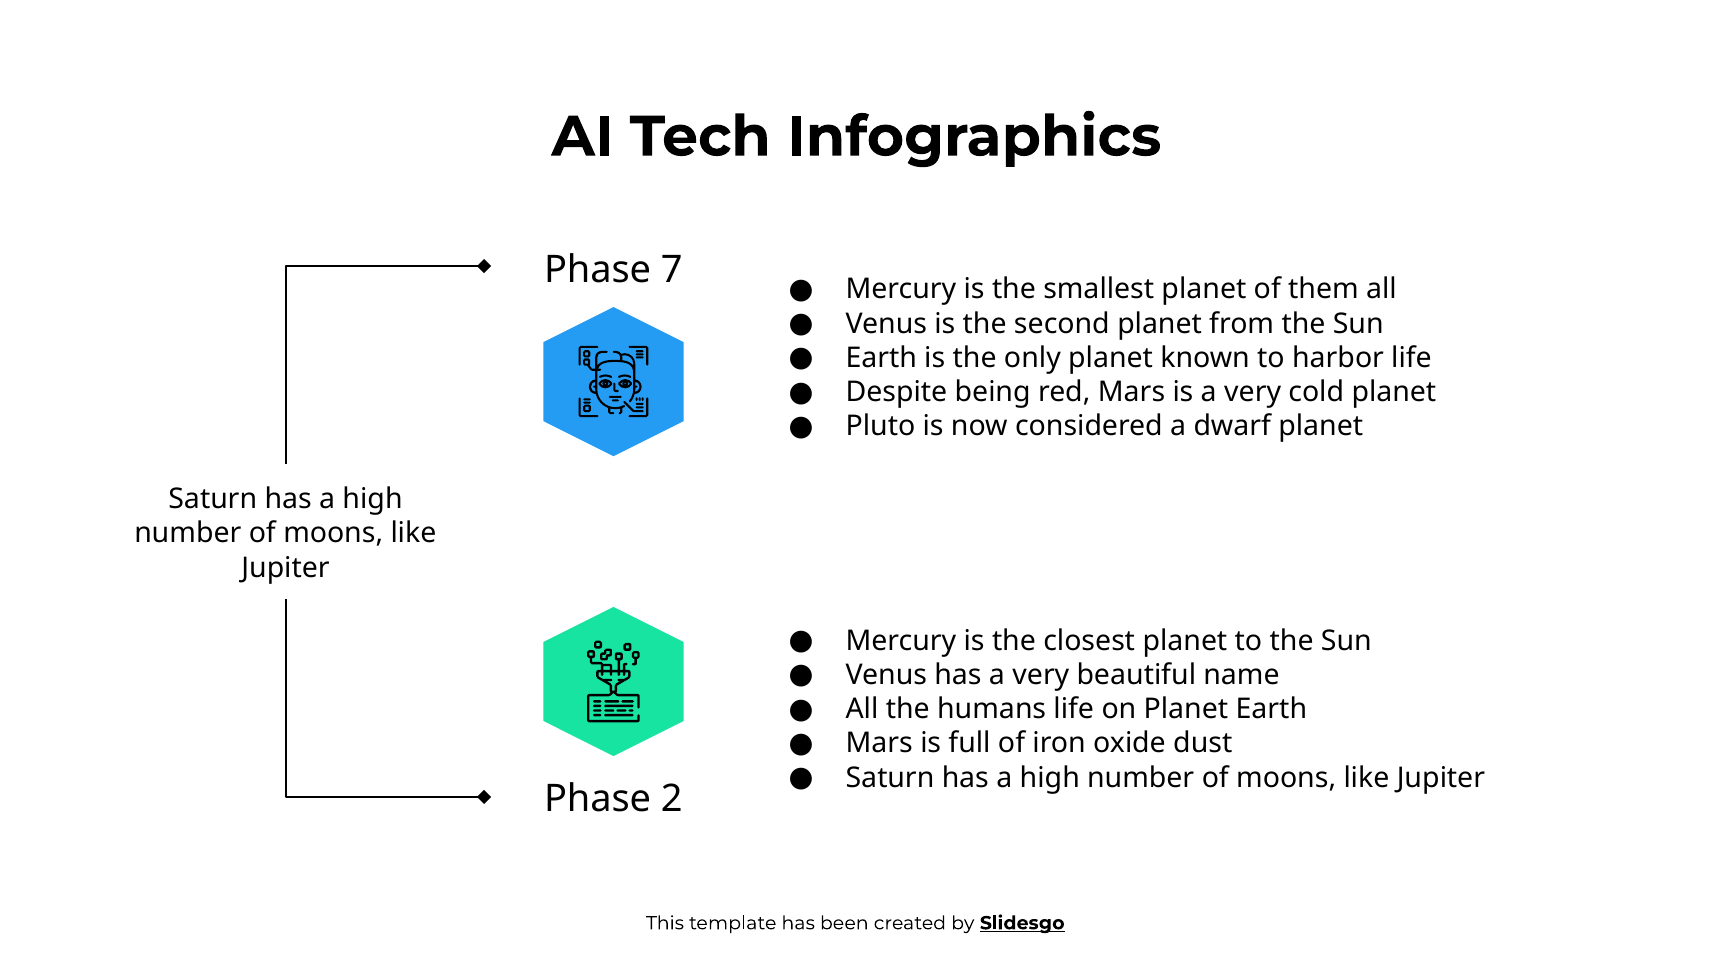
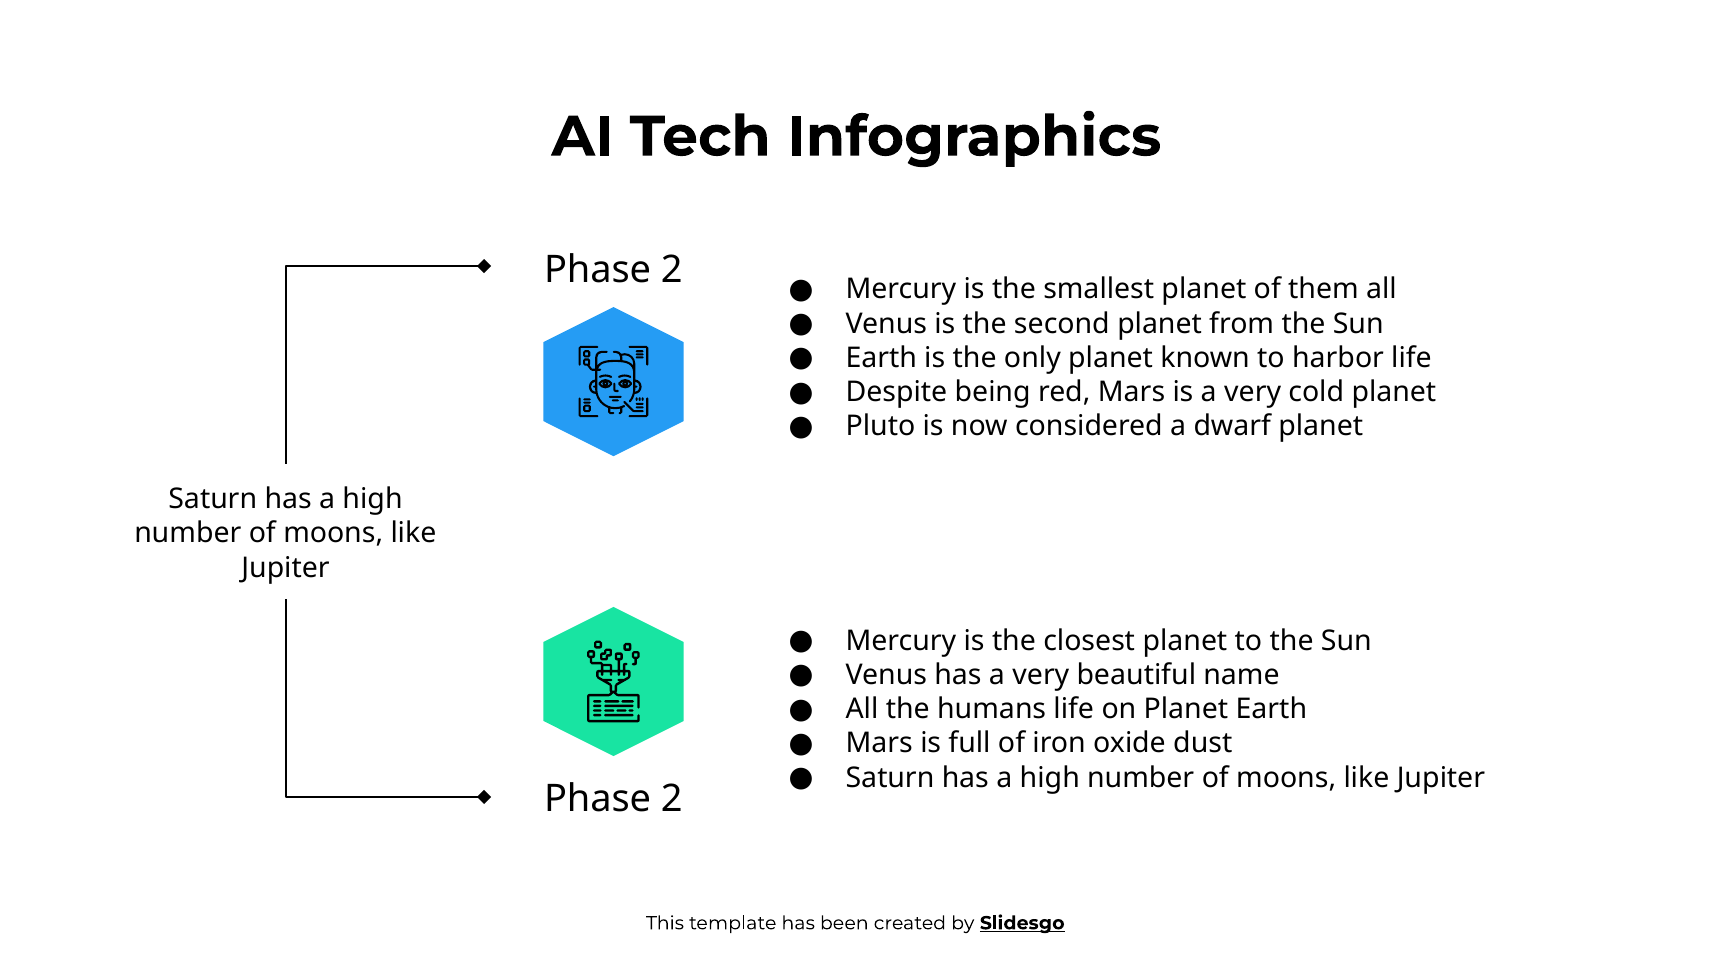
7: 7 -> 2 (672, 270)
